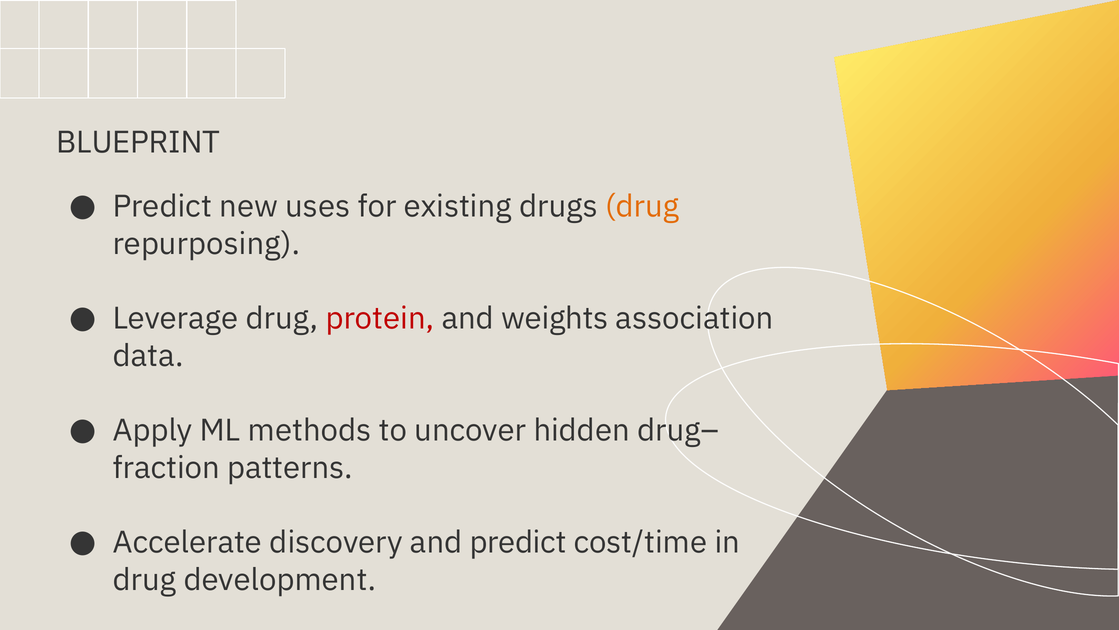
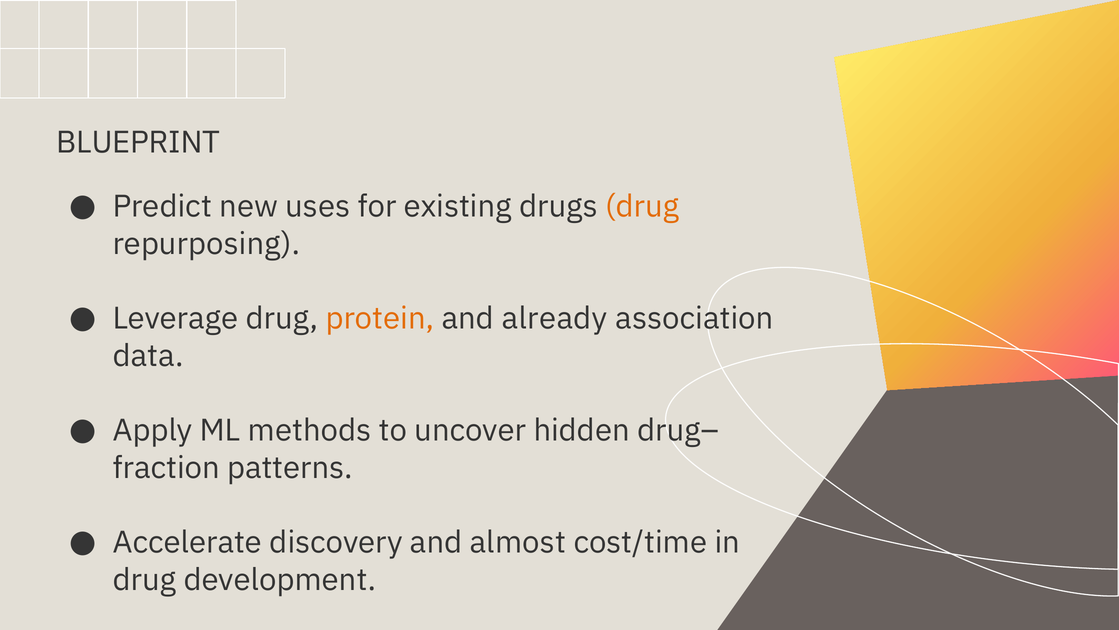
protein colour: red -> orange (380, 318)
weights: weights -> already (555, 318)
and predict: predict -> almost (518, 542)
